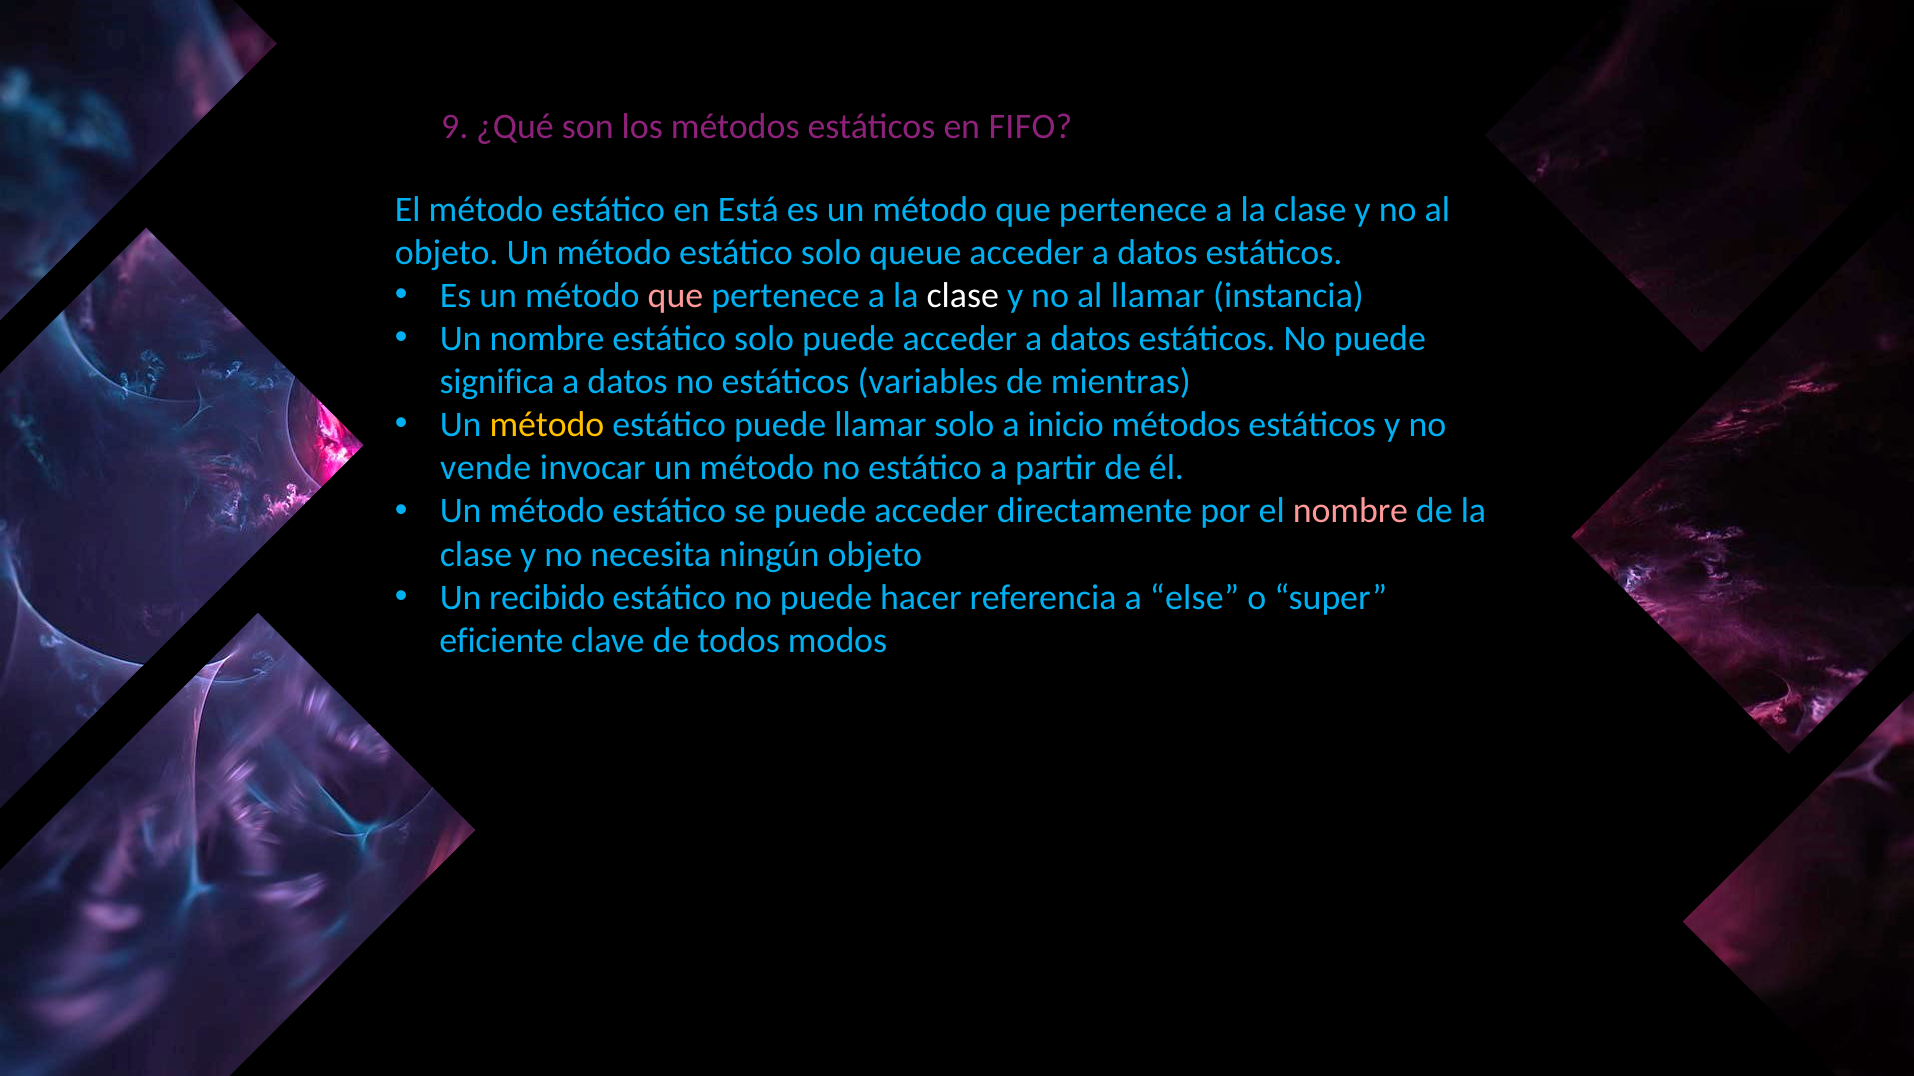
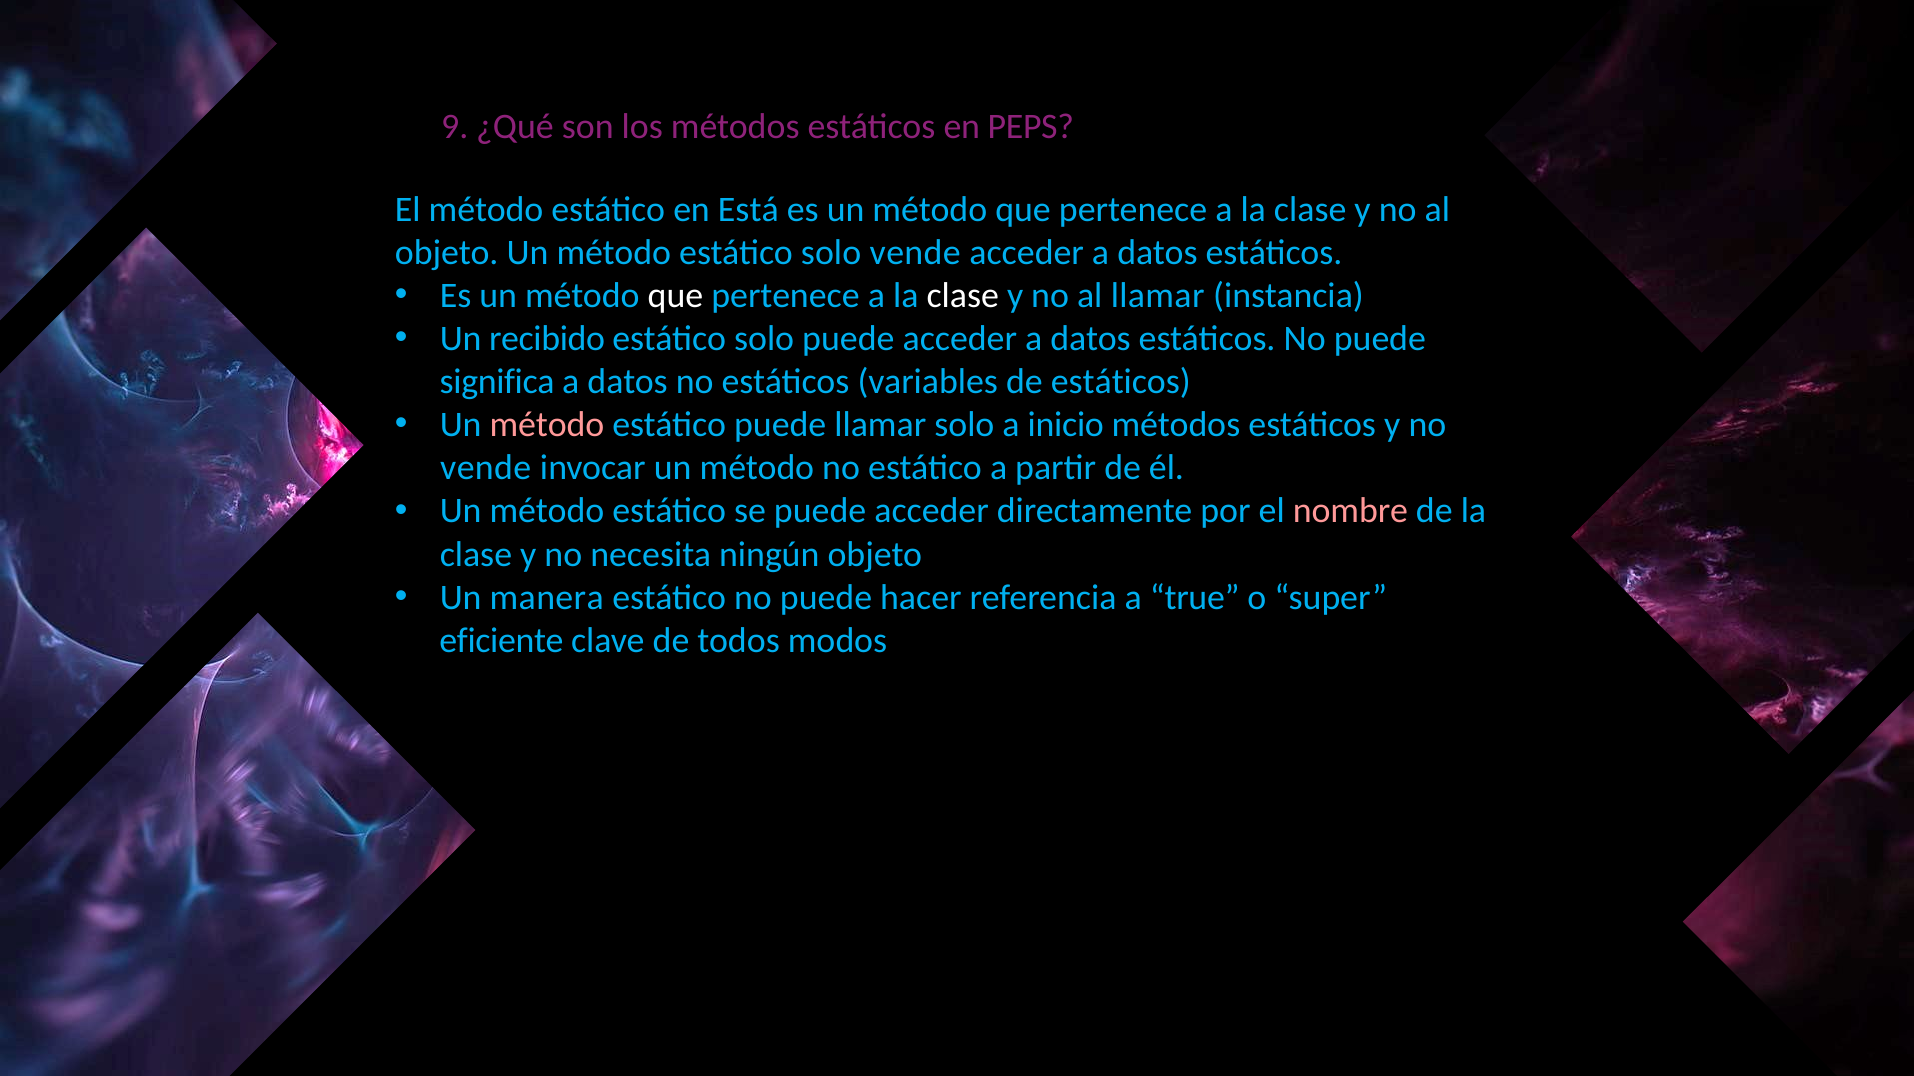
FIFO: FIFO -> PEPS (1031, 126)
solo queue: queue -> vende (915, 253)
que colour: pink -> white (676, 296)
Un nombre: nombre -> recibido (547, 339)
de mientras: mientras -> estáticos (1121, 382)
método colour: yellow -> pink (547, 425)
recibido: recibido -> manera (547, 598)
else: else -> true (1195, 598)
